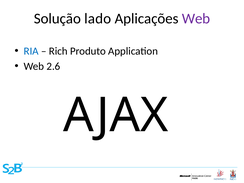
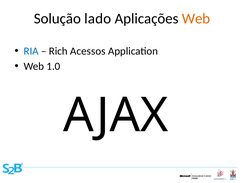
Web colour: purple -> orange (196, 19)
Produto: Produto -> Acessos (88, 51)
2.6: 2.6 -> 1.0 (53, 66)
